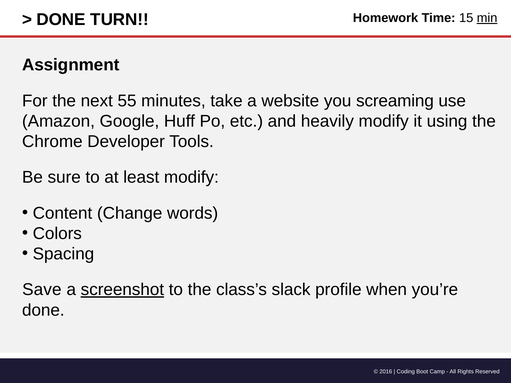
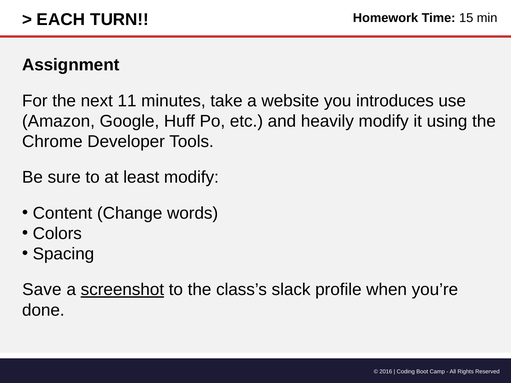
DONE: DONE -> EACH (61, 19)
min underline: present -> none (487, 18)
55: 55 -> 11 (127, 101)
screaming: screaming -> introduces (395, 101)
